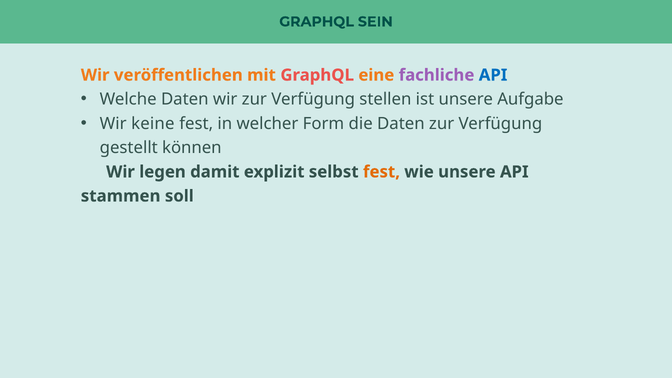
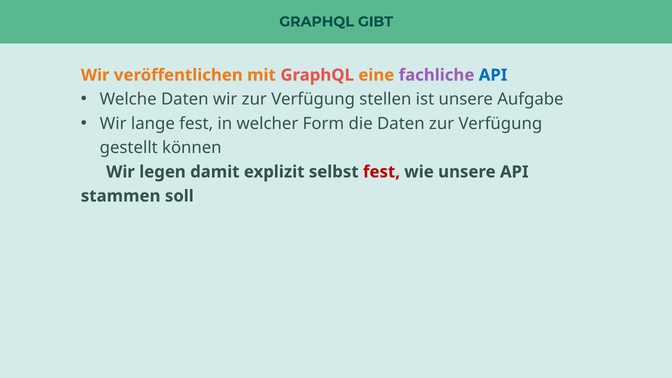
SEIN: SEIN -> GIBT (375, 22)
keine: keine -> lange (153, 123)
fest colour: orange -> red (381, 172)
